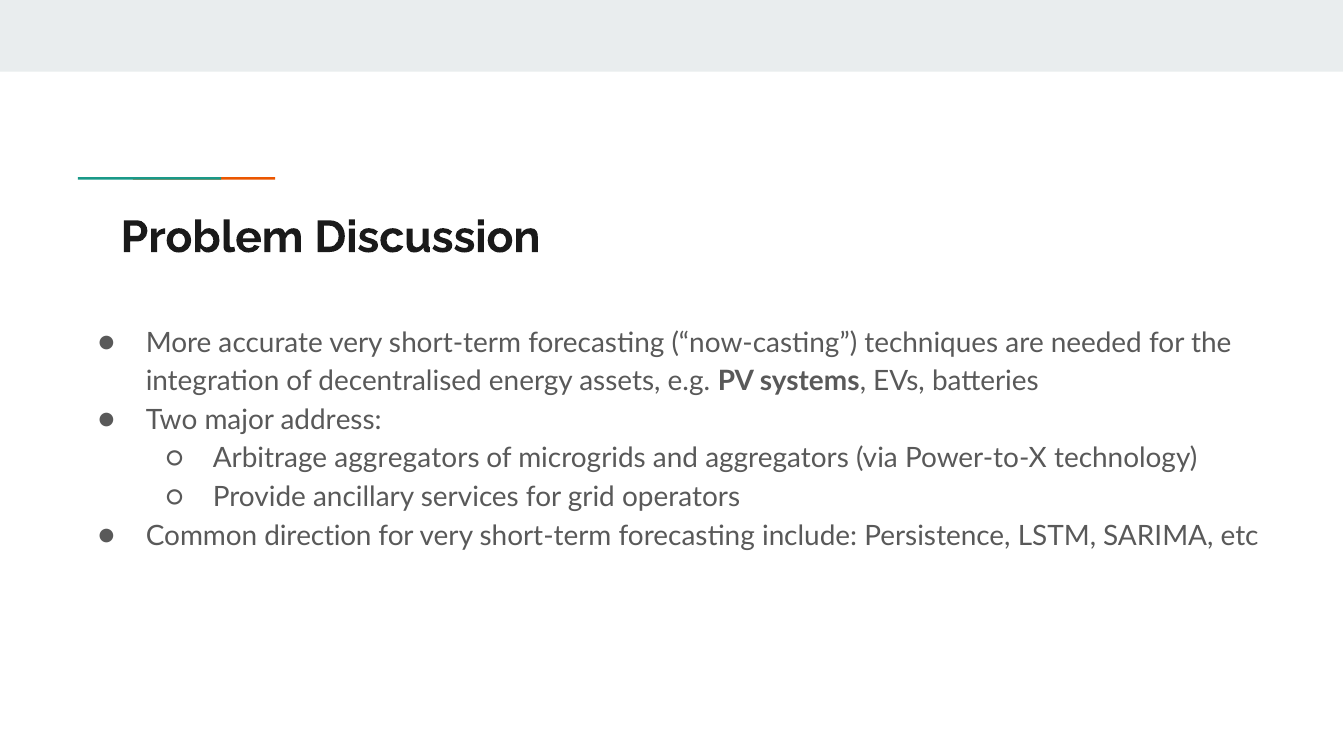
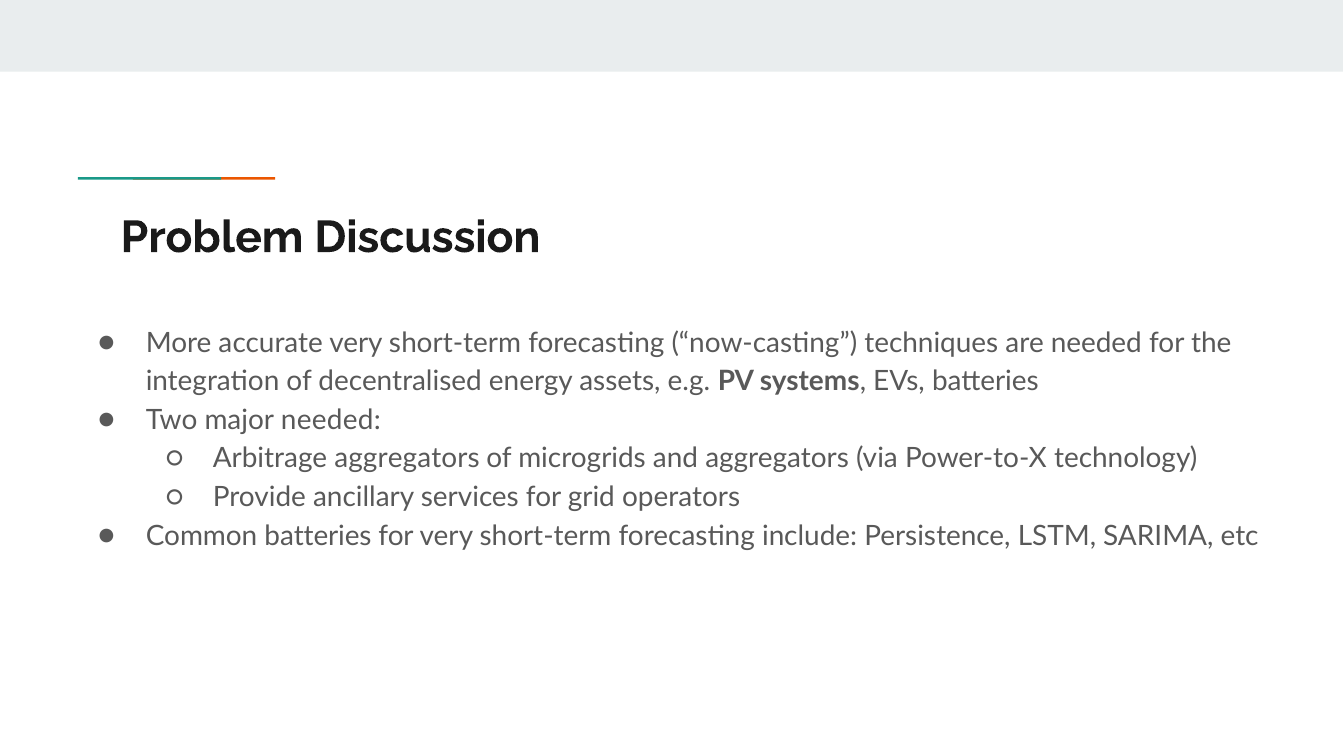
major address: address -> needed (331, 420)
Common direction: direction -> batteries (318, 536)
